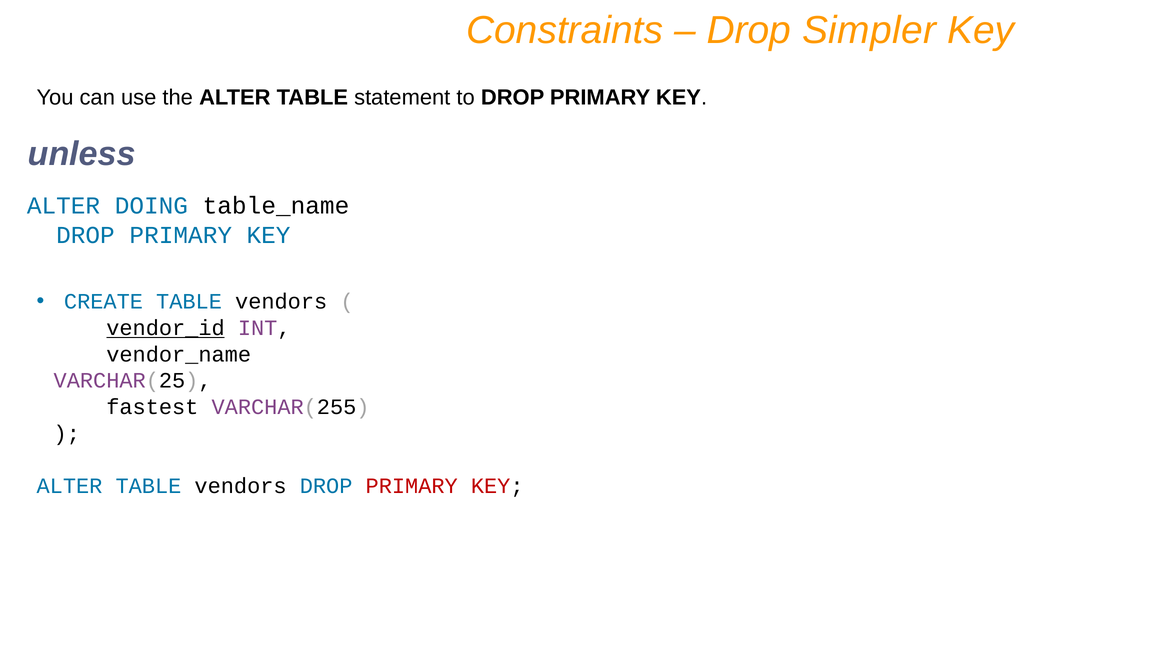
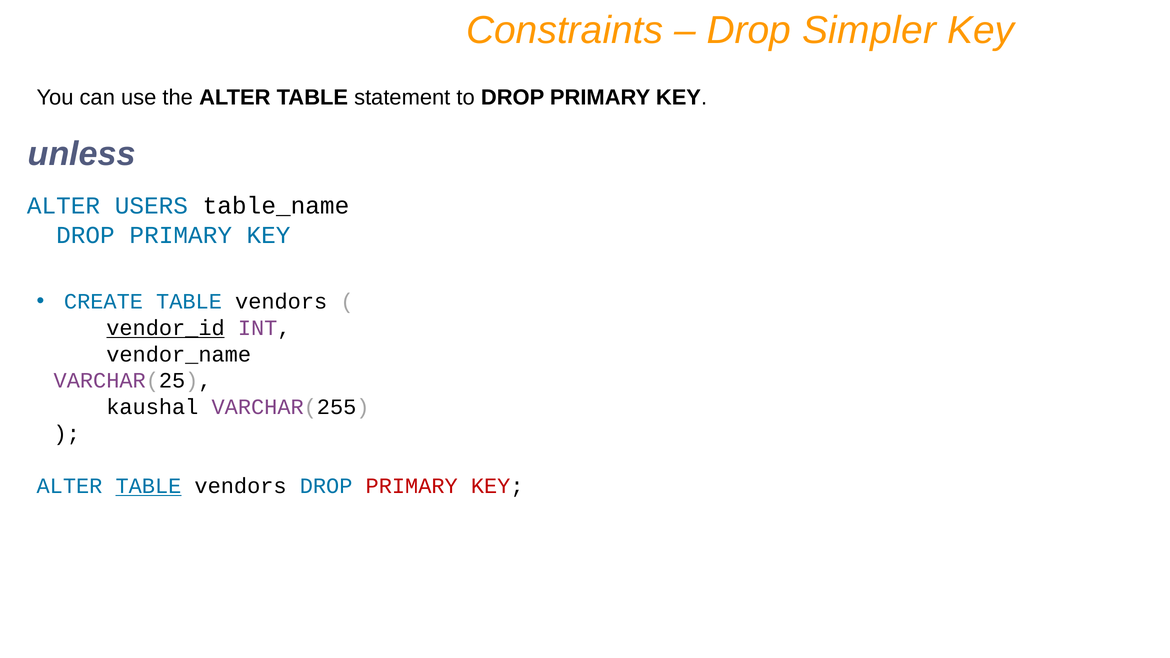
DOING: DOING -> USERS (151, 206)
fastest: fastest -> kaushal (152, 407)
TABLE underline: none -> present (148, 486)
